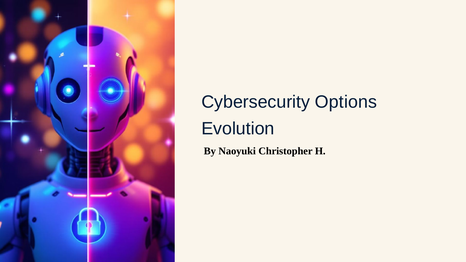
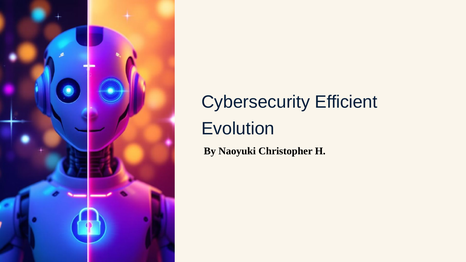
Options: Options -> Efficient (346, 102)
